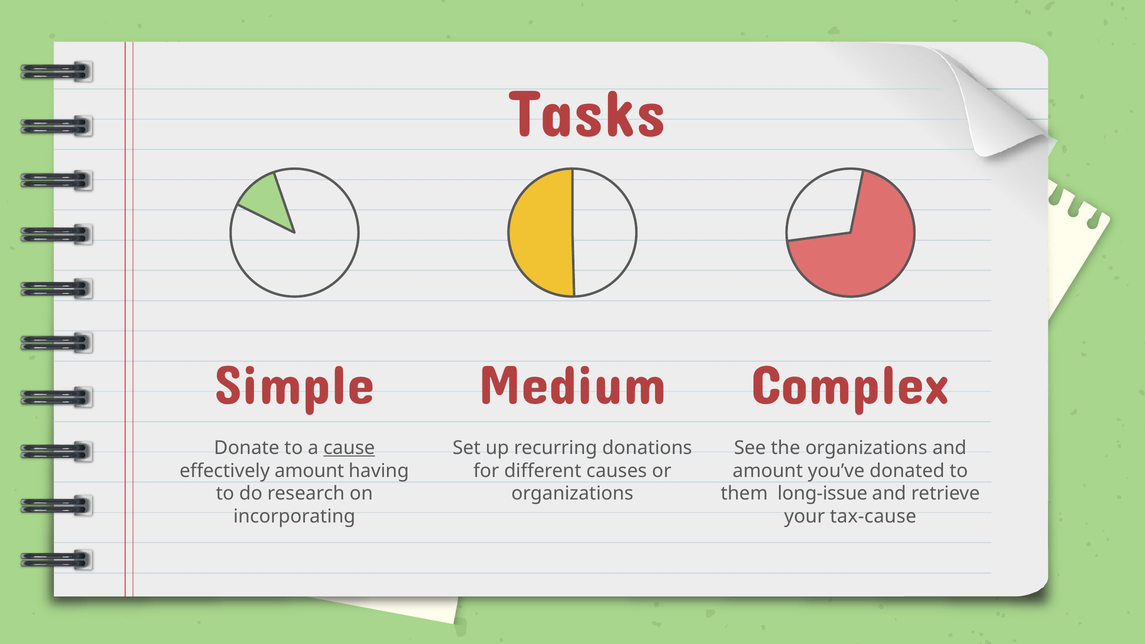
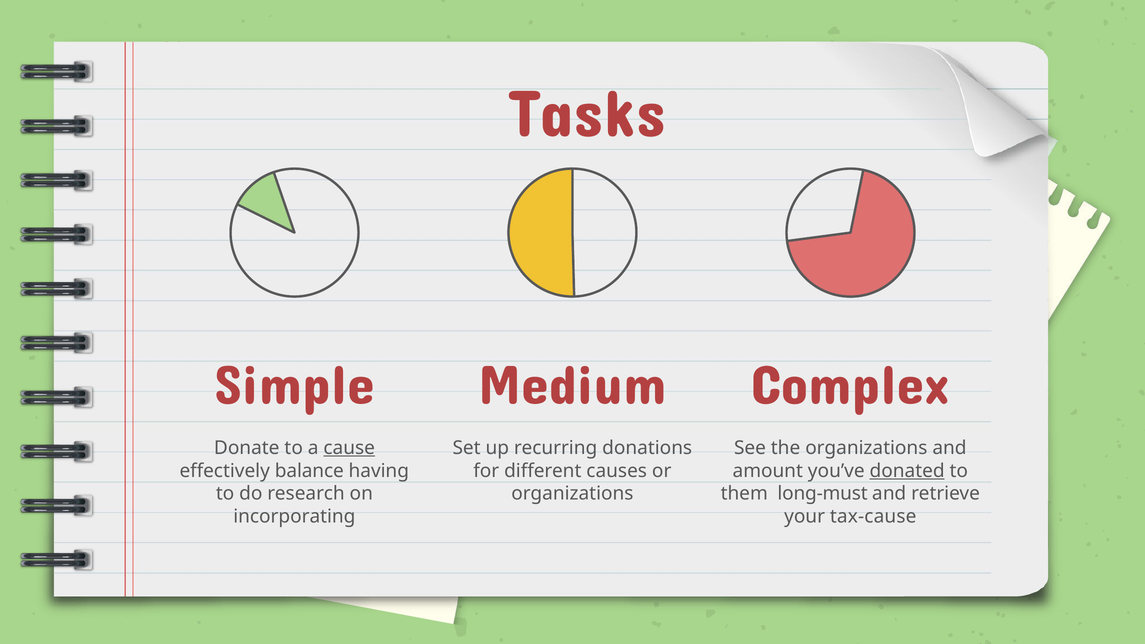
effectively amount: amount -> balance (309, 471)
donated underline: none -> present (907, 471)
long-issue: long-issue -> long-must (823, 494)
